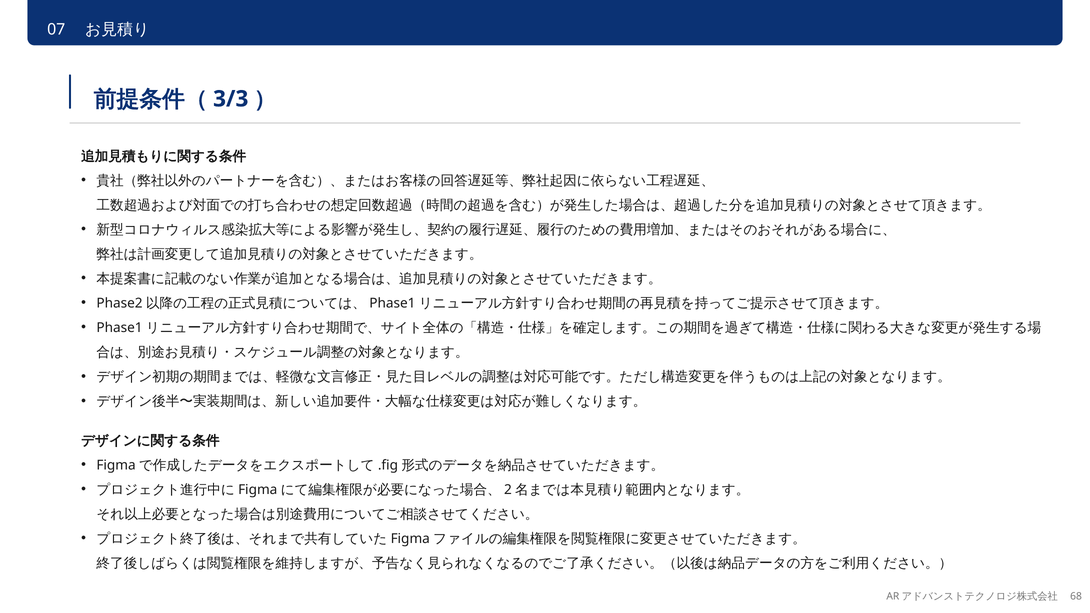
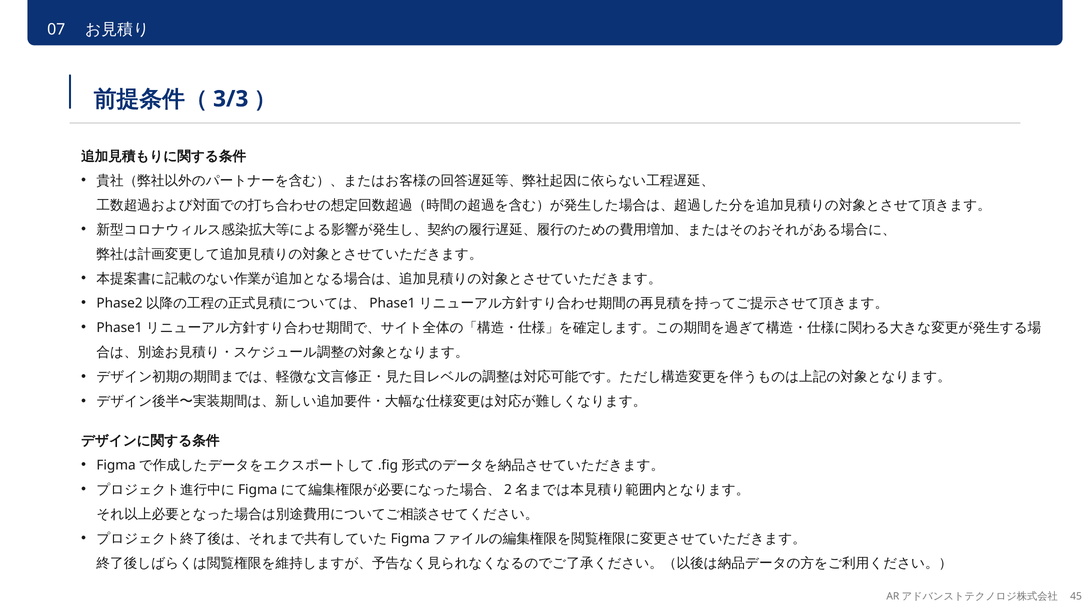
68: 68 -> 45 (1076, 597)
